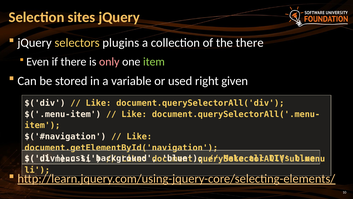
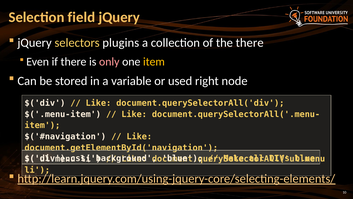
sites: sites -> field (81, 17)
item colour: light green -> yellow (154, 62)
given: given -> node (235, 81)
